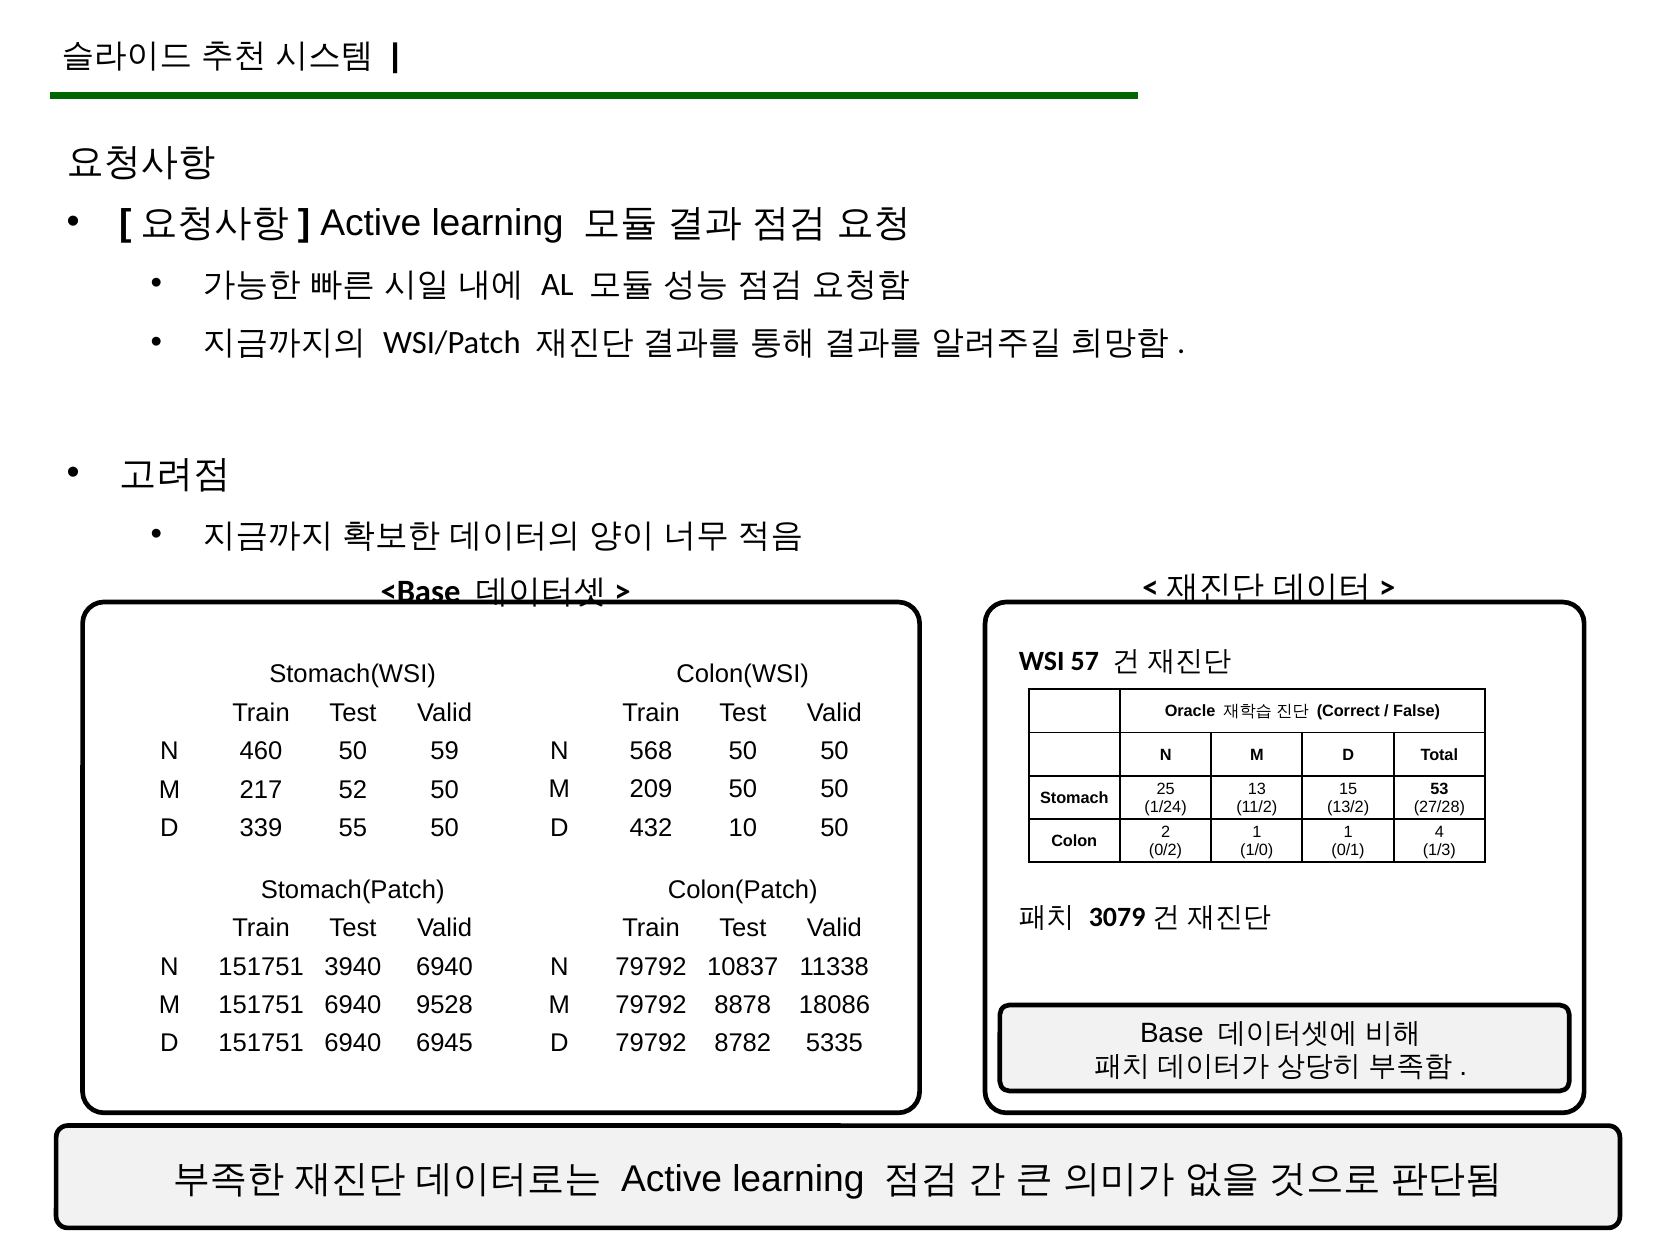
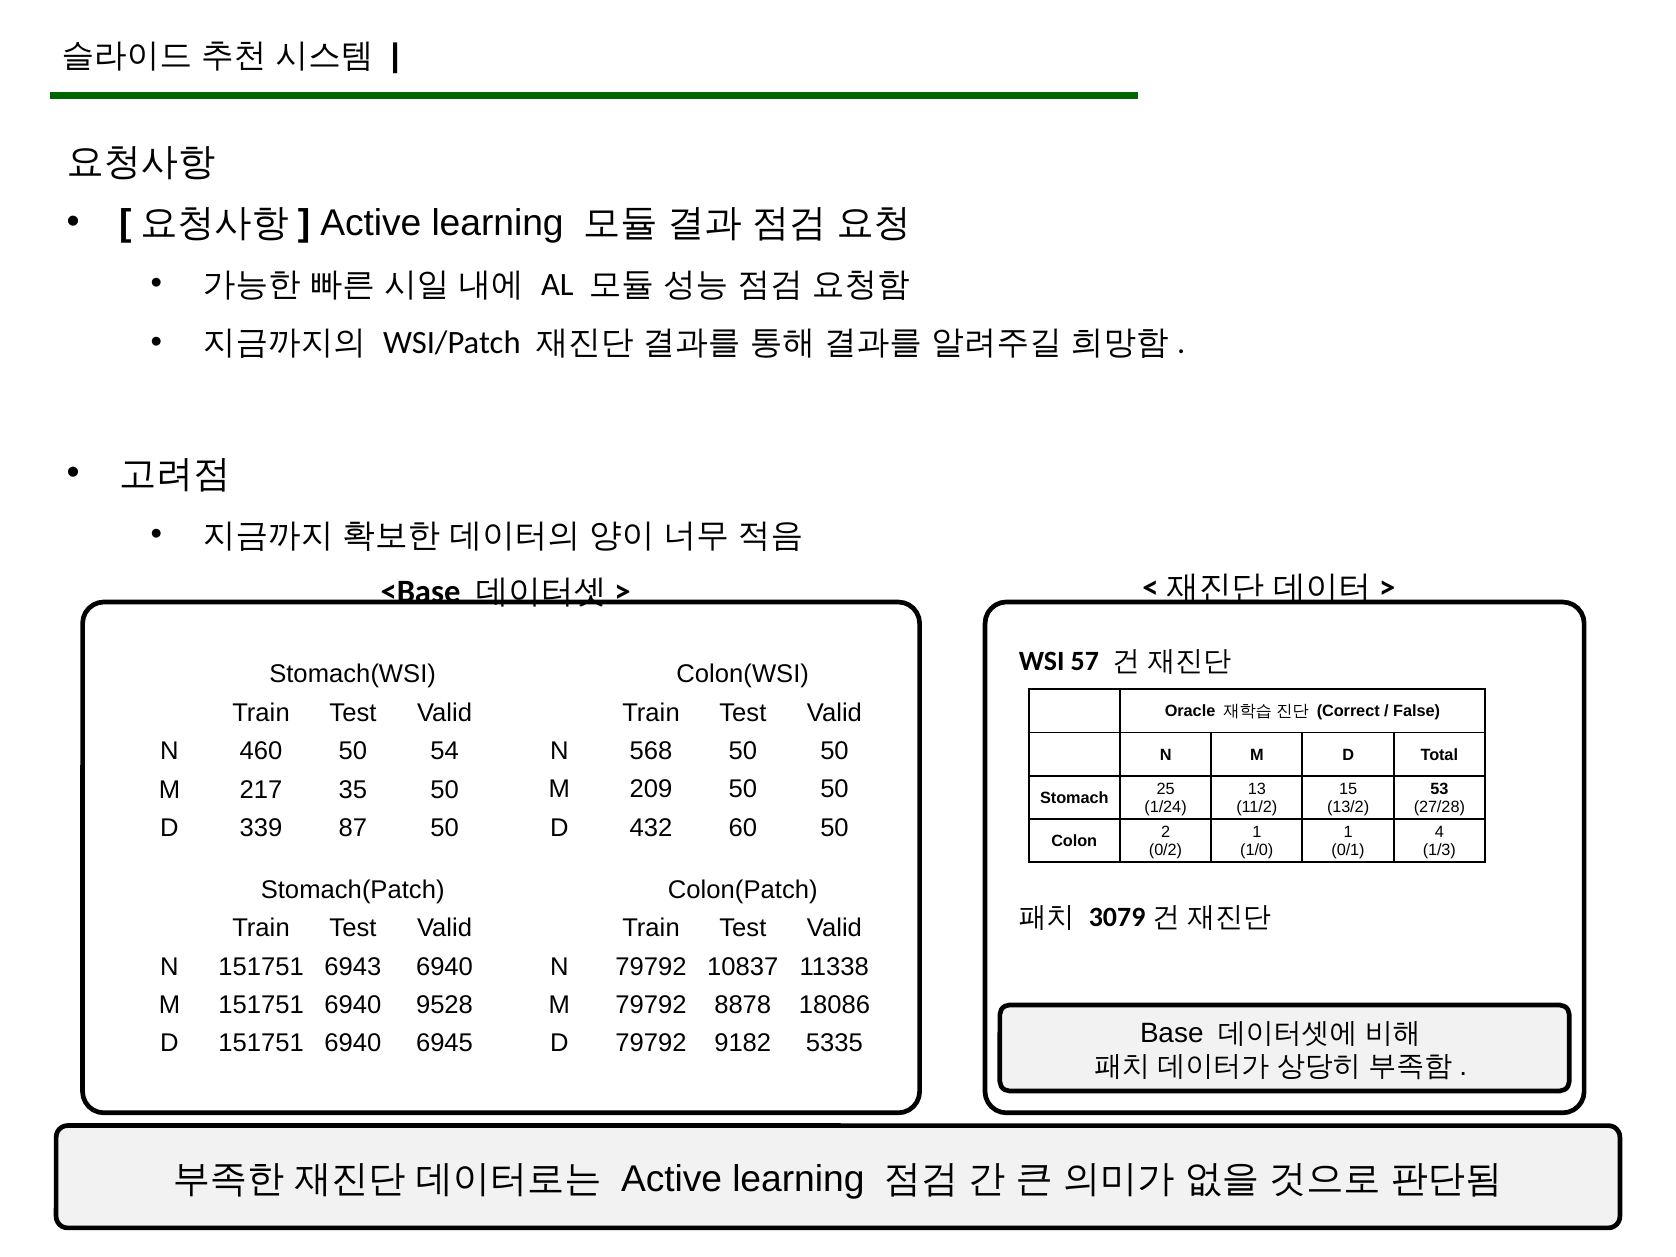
59: 59 -> 54 (445, 751)
52: 52 -> 35 (353, 790)
10: 10 -> 60 (743, 828)
55: 55 -> 87 (353, 828)
3940: 3940 -> 6943 (353, 967)
8782: 8782 -> 9182 (743, 1043)
